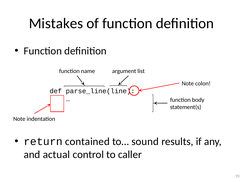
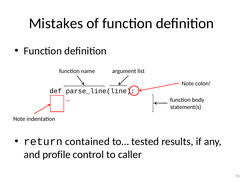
sound: sound -> tested (145, 142)
actual: actual -> profile (57, 155)
